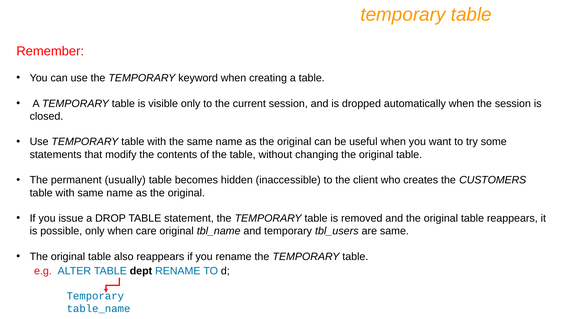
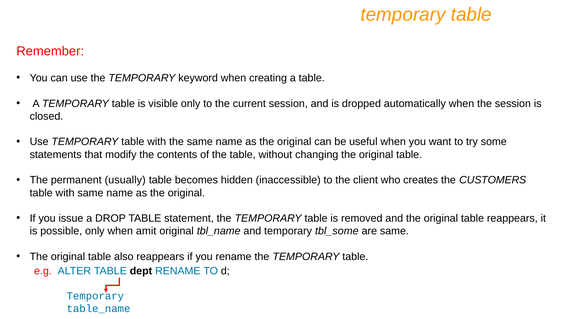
care: care -> amit (146, 231)
tbl_users: tbl_users -> tbl_some (337, 231)
